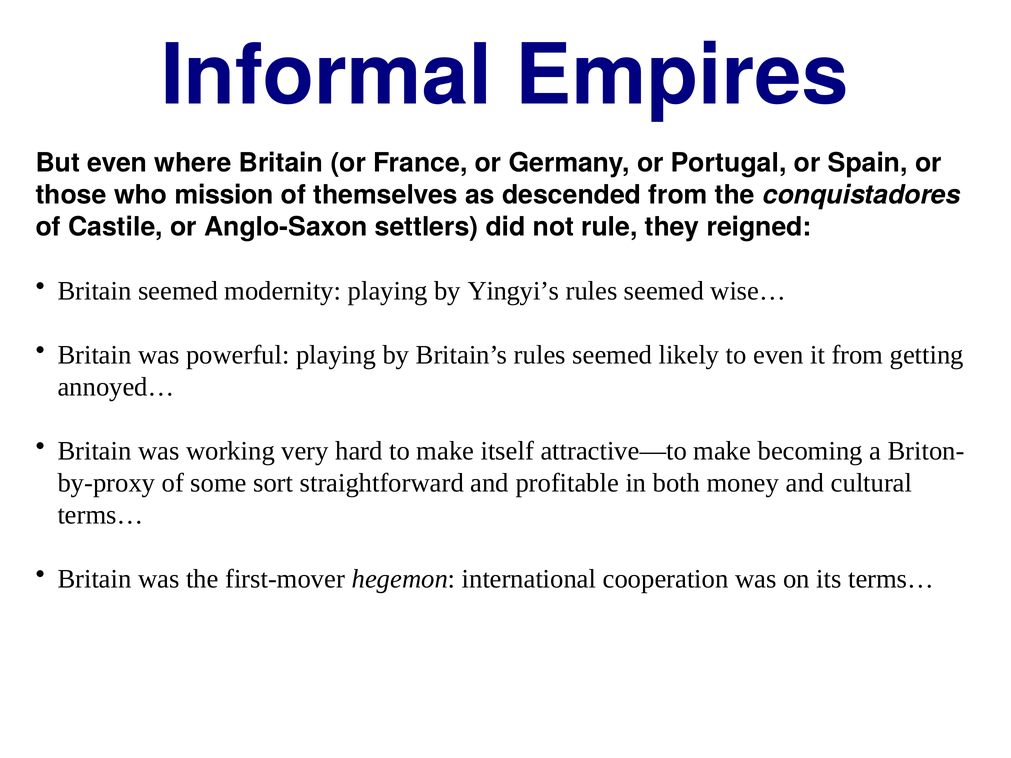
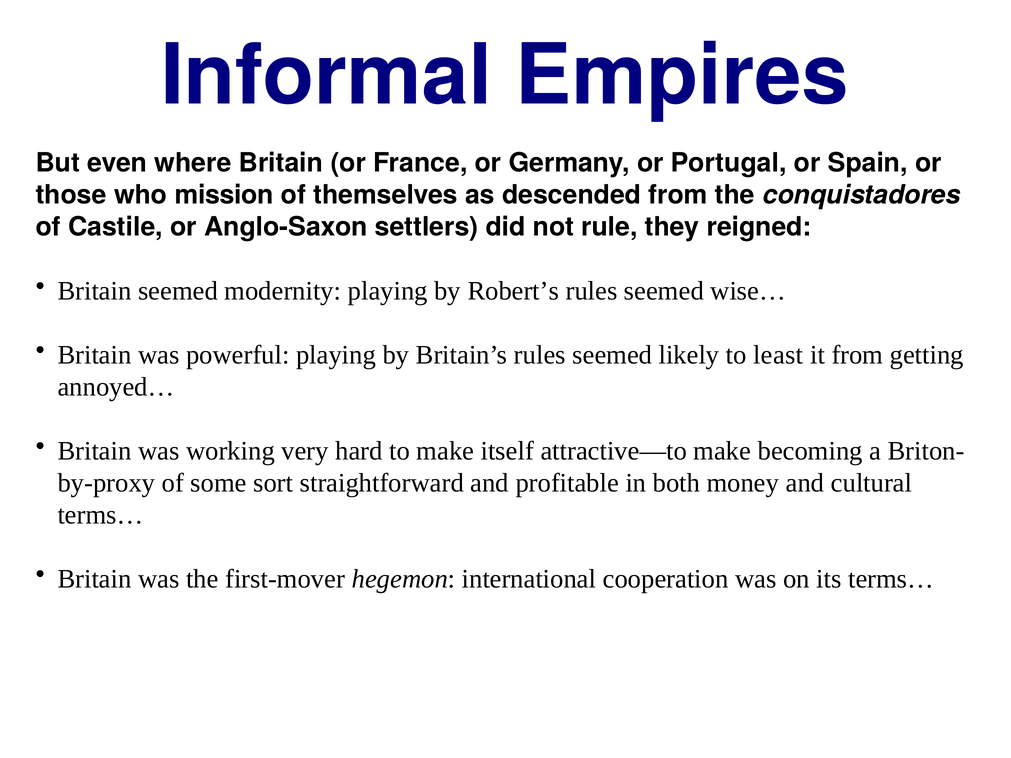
Yingyi’s: Yingyi’s -> Robert’s (513, 291)
to even: even -> least (778, 355)
